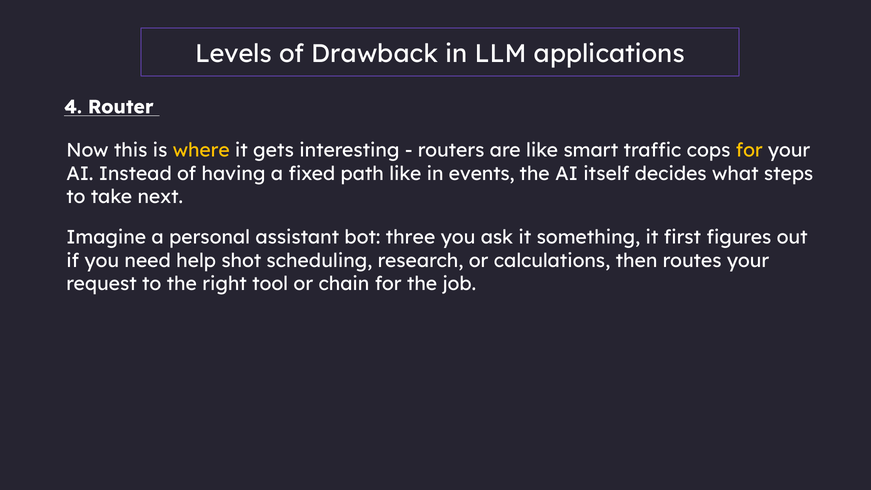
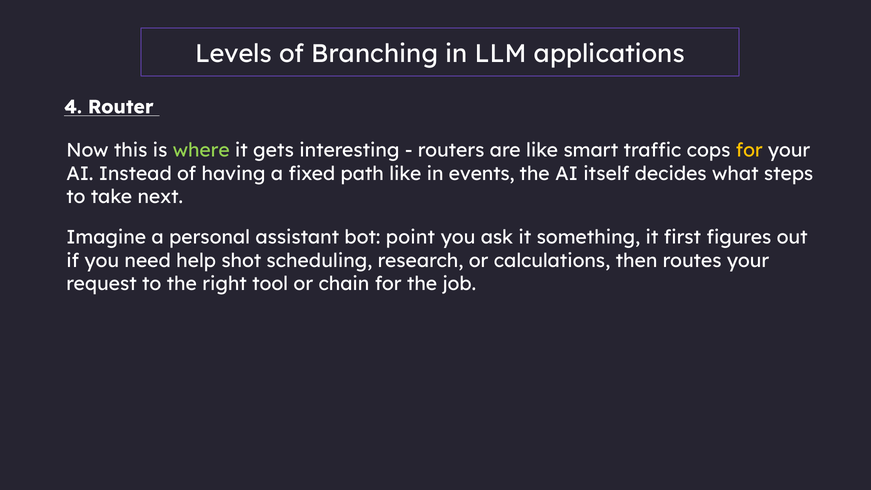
Drawback: Drawback -> Branching (375, 54)
where colour: yellow -> light green (201, 150)
three: three -> point (410, 238)
